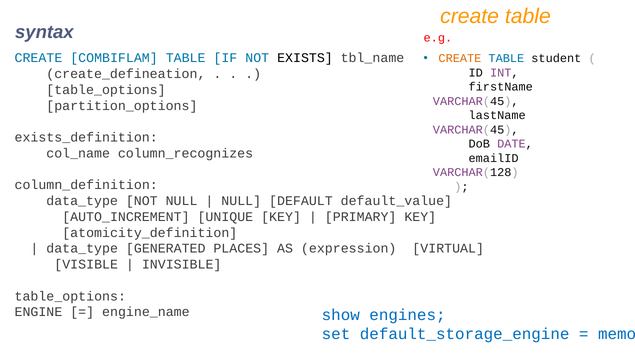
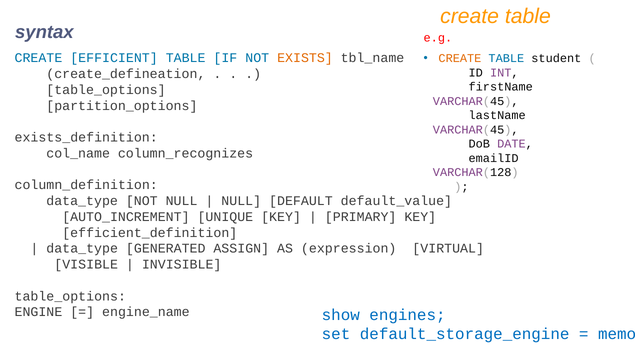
COMBIFLAM: COMBIFLAM -> EFFICIENT (114, 58)
EXISTS colour: black -> orange (305, 58)
atomicity_definition: atomicity_definition -> efficient_definition (150, 233)
PLACES: PLACES -> ASSIGN (241, 249)
